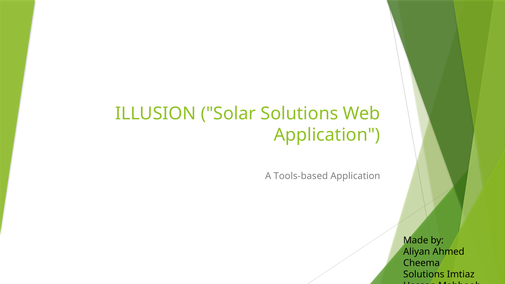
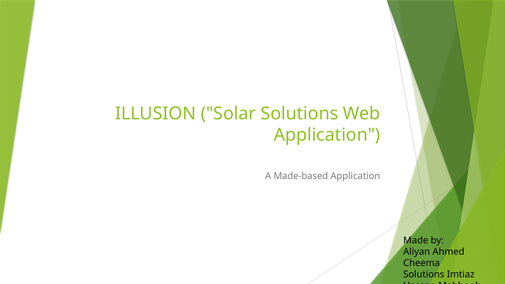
Tools-based: Tools-based -> Made-based (301, 176)
